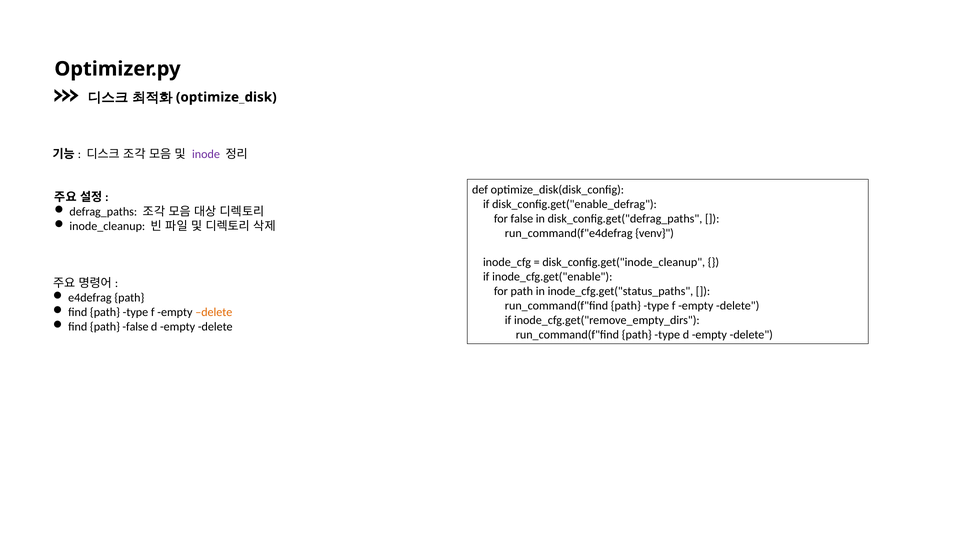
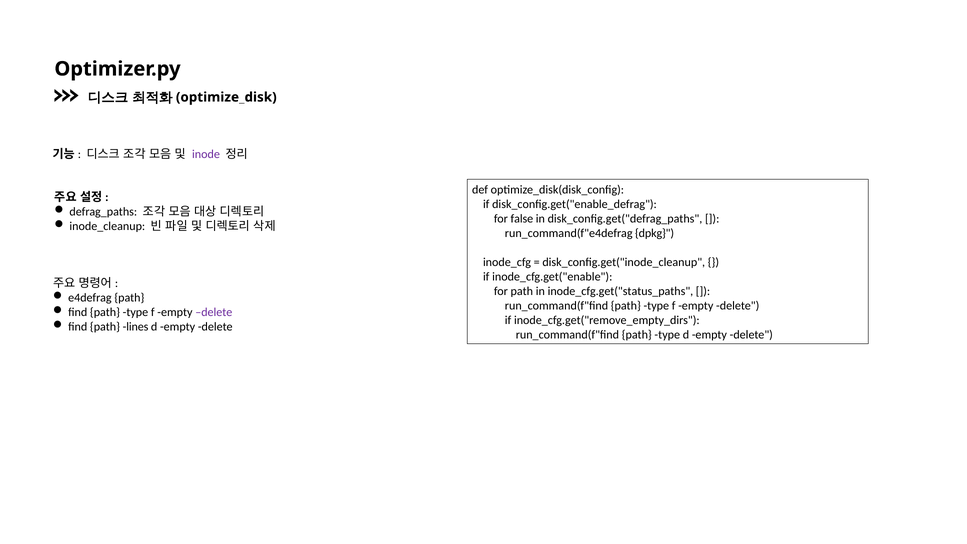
venv: venv -> dpkg (655, 233)
delete colour: orange -> purple (214, 312)
path false: false -> lines (136, 327)
